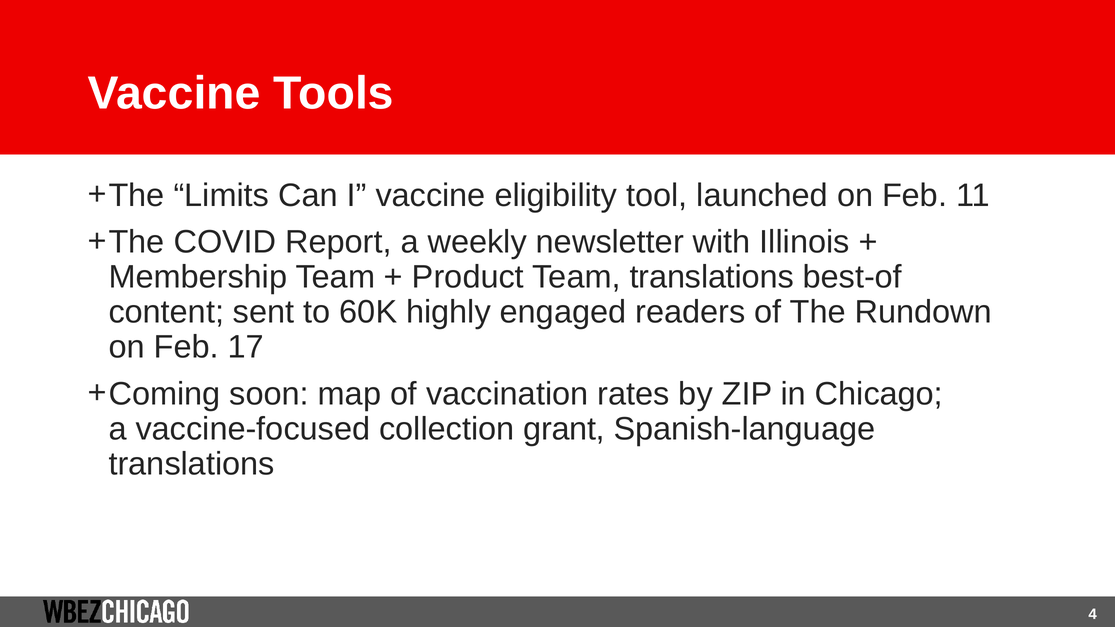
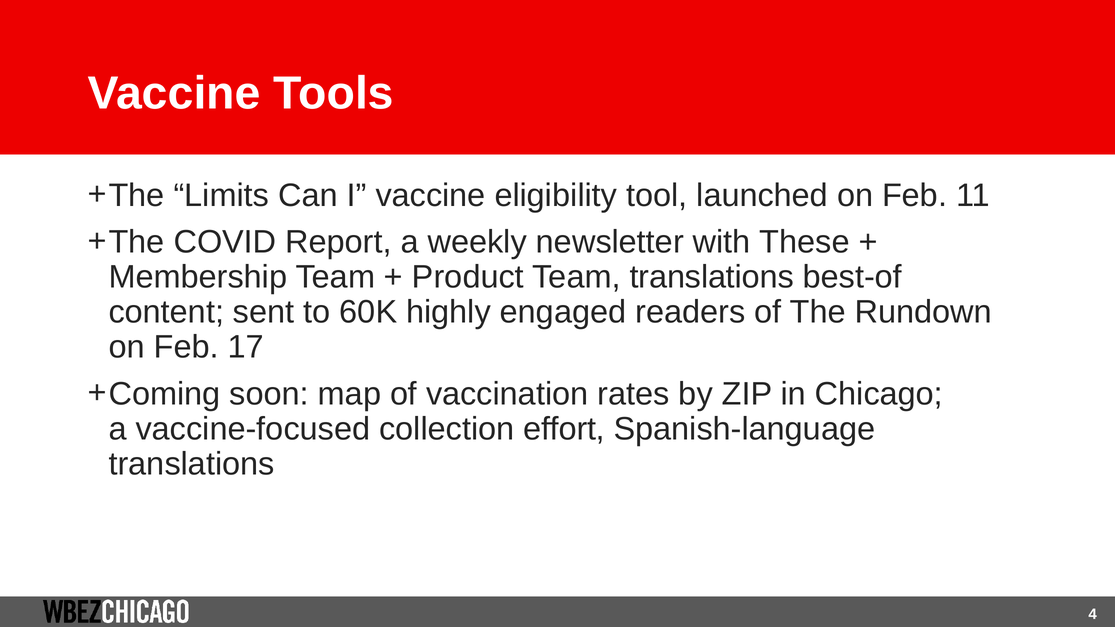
Illinois: Illinois -> These (805, 242)
grant: grant -> effort (564, 429)
